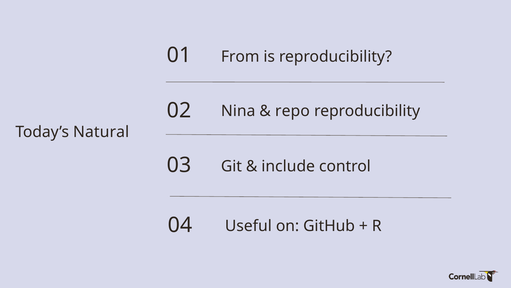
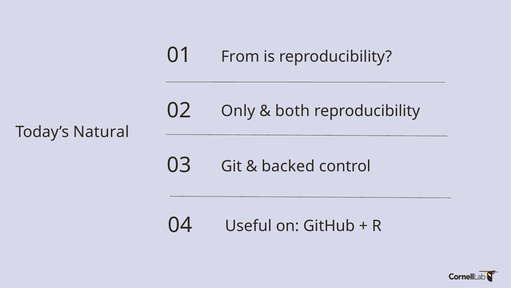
Nina: Nina -> Only (238, 111)
repo: repo -> both (292, 111)
include: include -> backed (288, 166)
